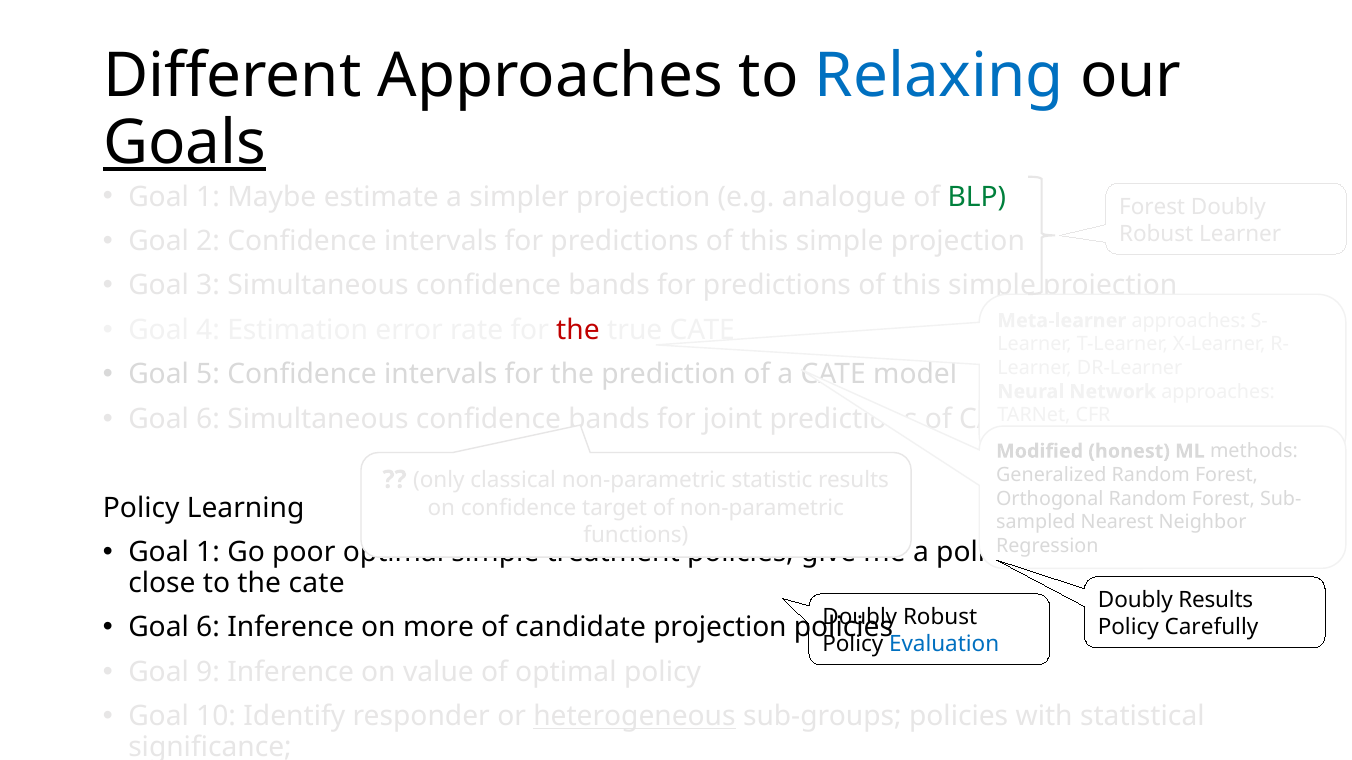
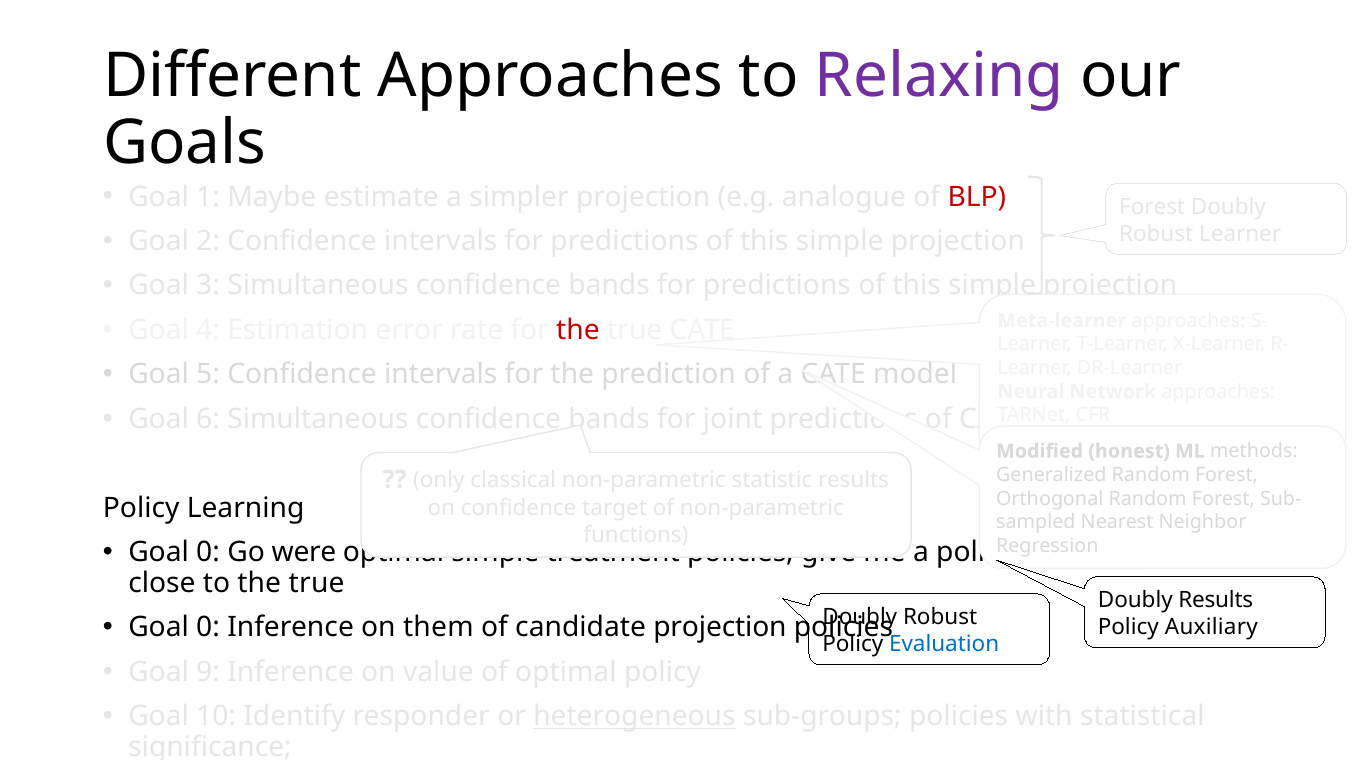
Relaxing colour: blue -> purple (939, 76)
Goals underline: present -> none (185, 143)
BLP colour: green -> red (977, 197)
1: 1 -> 0 (208, 553)
poor: poor -> were (304, 553)
to the cate: cate -> true (317, 583)
6: 6 -> 0 (208, 628)
more: more -> them (438, 628)
Carefully: Carefully -> Auxiliary (1211, 628)
